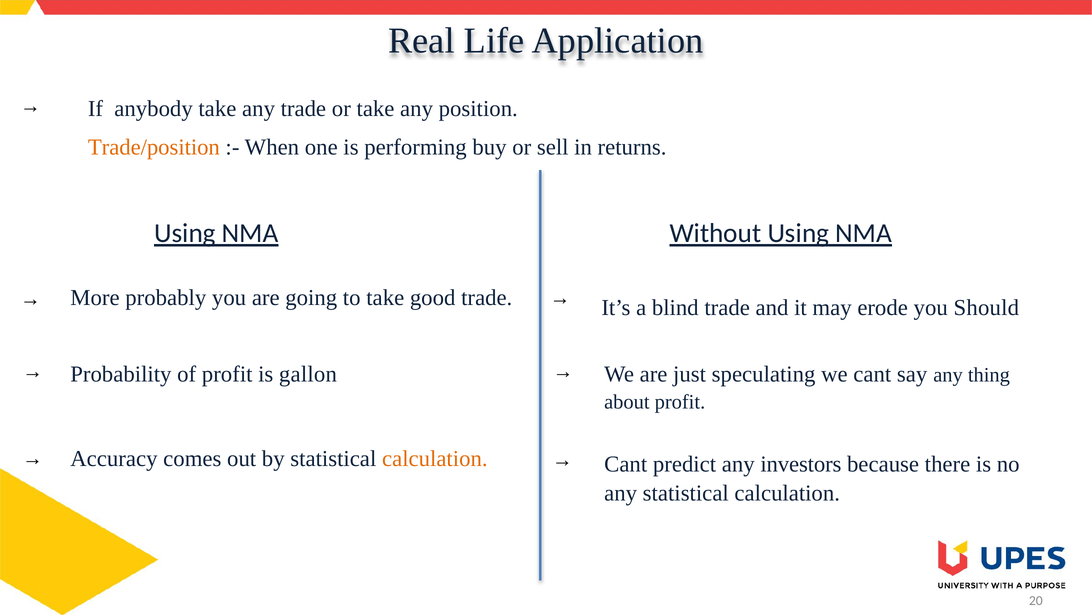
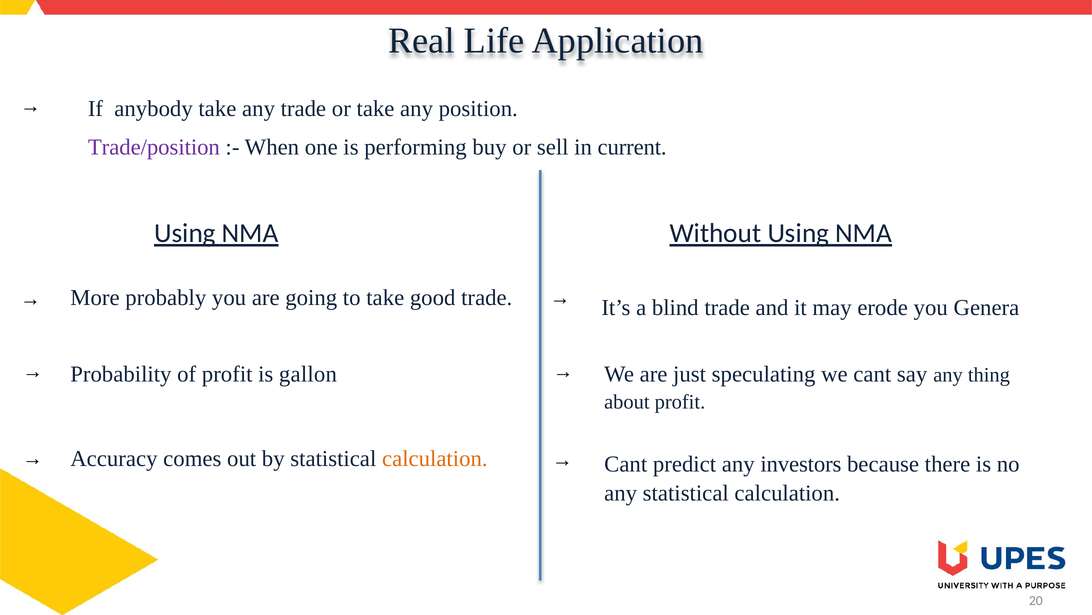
Trade/position colour: orange -> purple (154, 147)
returns: returns -> current (632, 147)
Should: Should -> Genera (986, 307)
